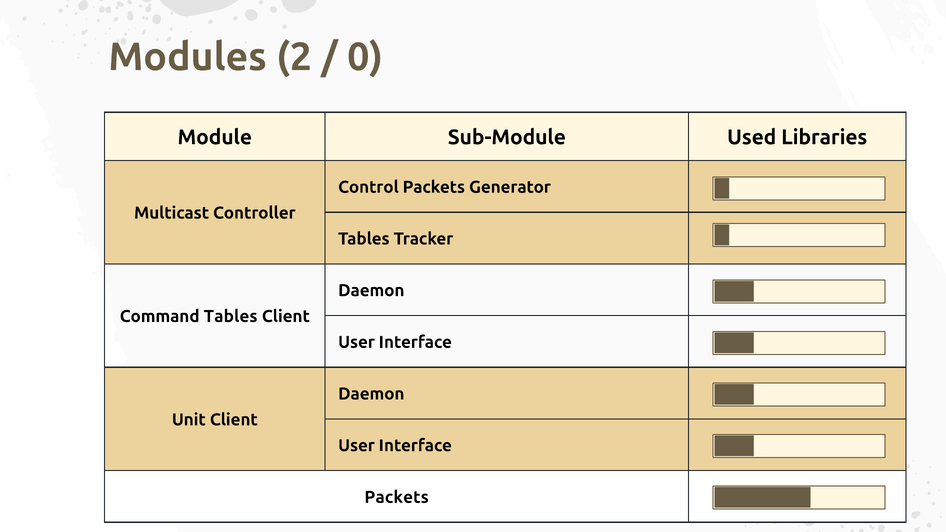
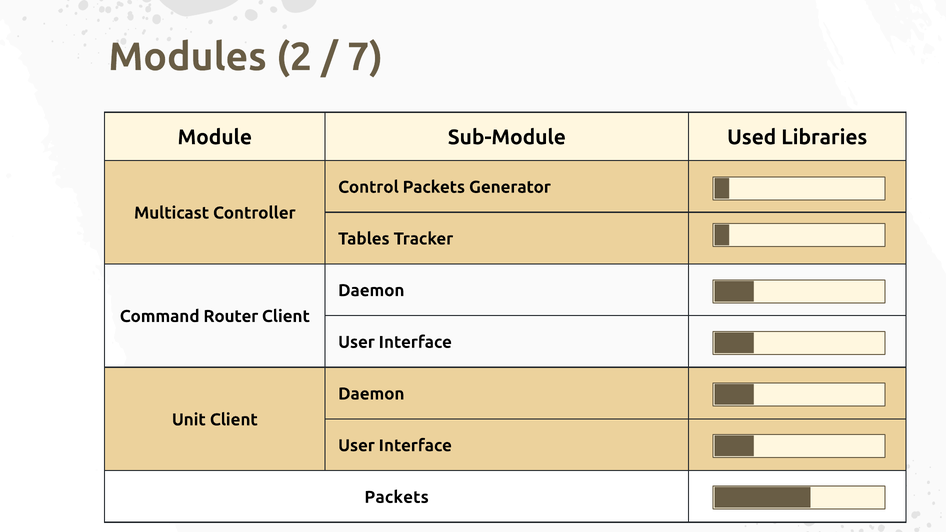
0: 0 -> 7 (365, 57)
Command Tables: Tables -> Router (231, 316)
